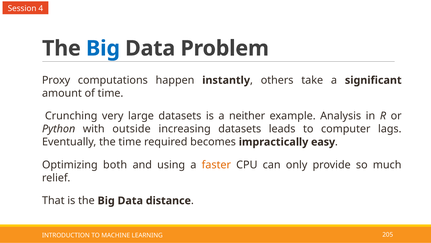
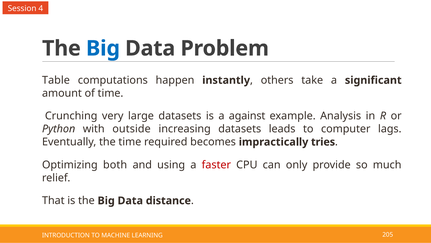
Proxy: Proxy -> Table (56, 80)
neither: neither -> against (247, 116)
easy: easy -> tries (323, 142)
faster colour: orange -> red (216, 164)
